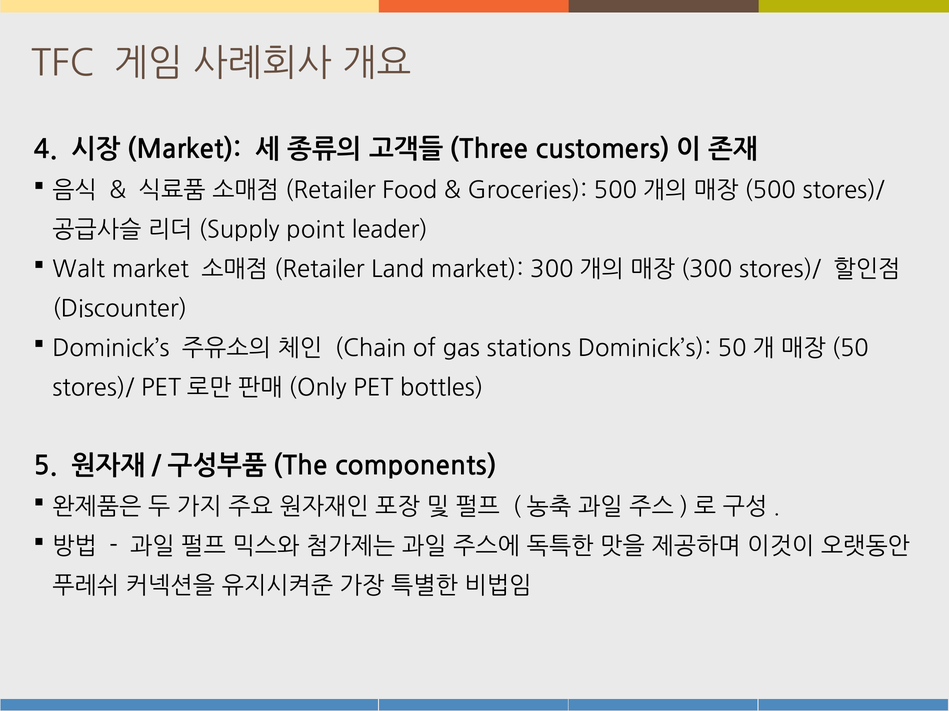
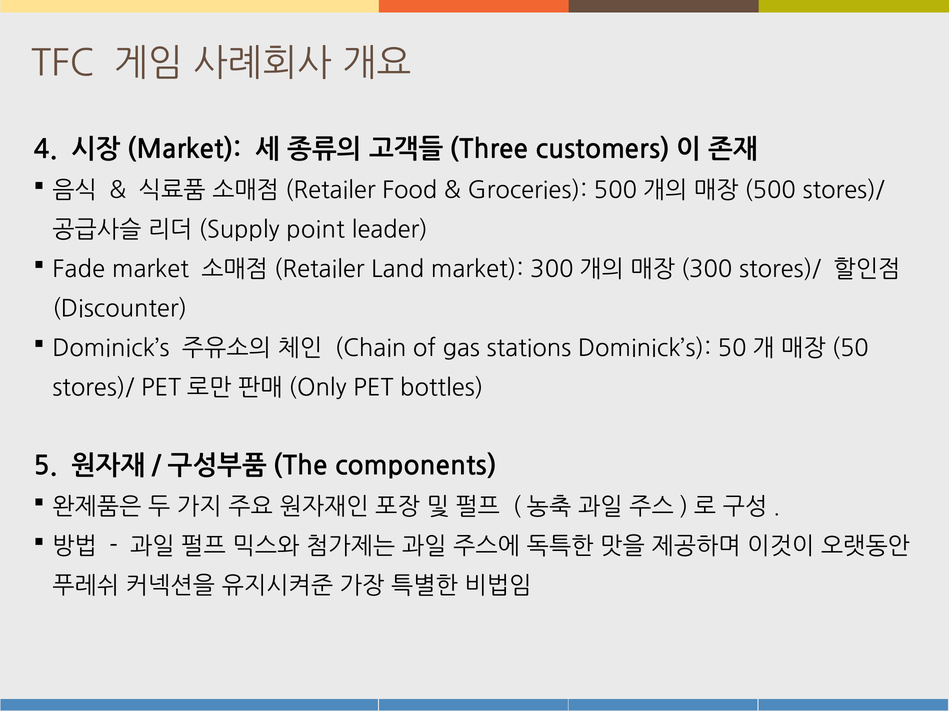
Walt: Walt -> Fade (79, 270)
